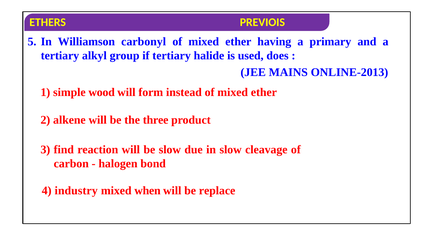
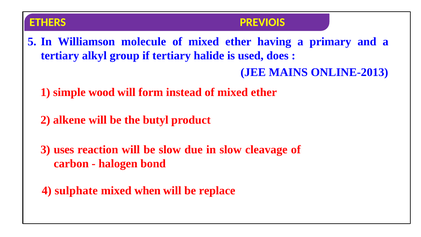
carbonyl: carbonyl -> molecule (144, 42)
three: three -> butyl (156, 120)
find: find -> uses (64, 149)
industry: industry -> sulphate (76, 191)
